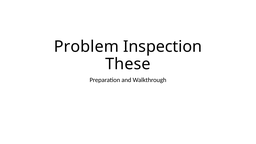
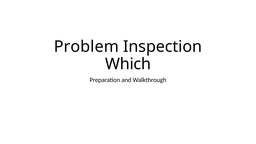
These: These -> Which (128, 64)
